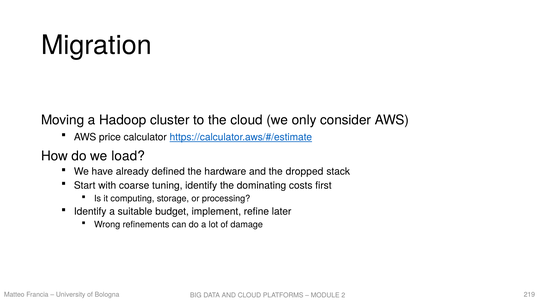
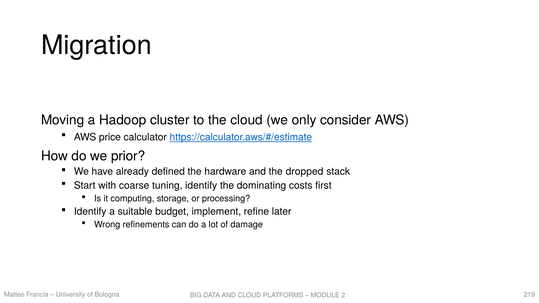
load: load -> prior (128, 156)
